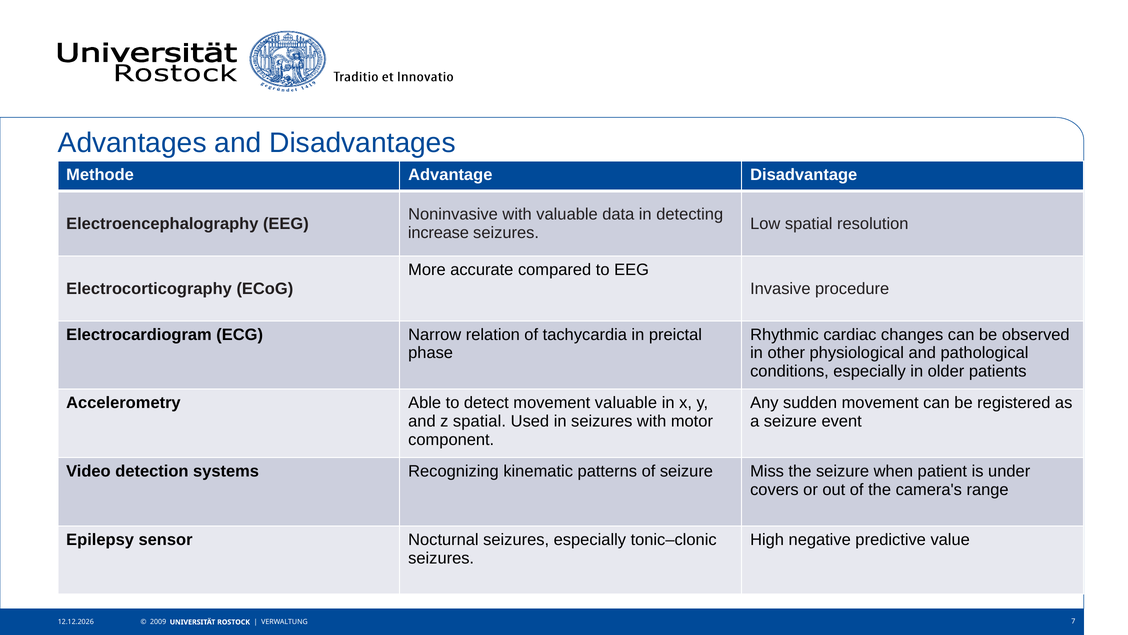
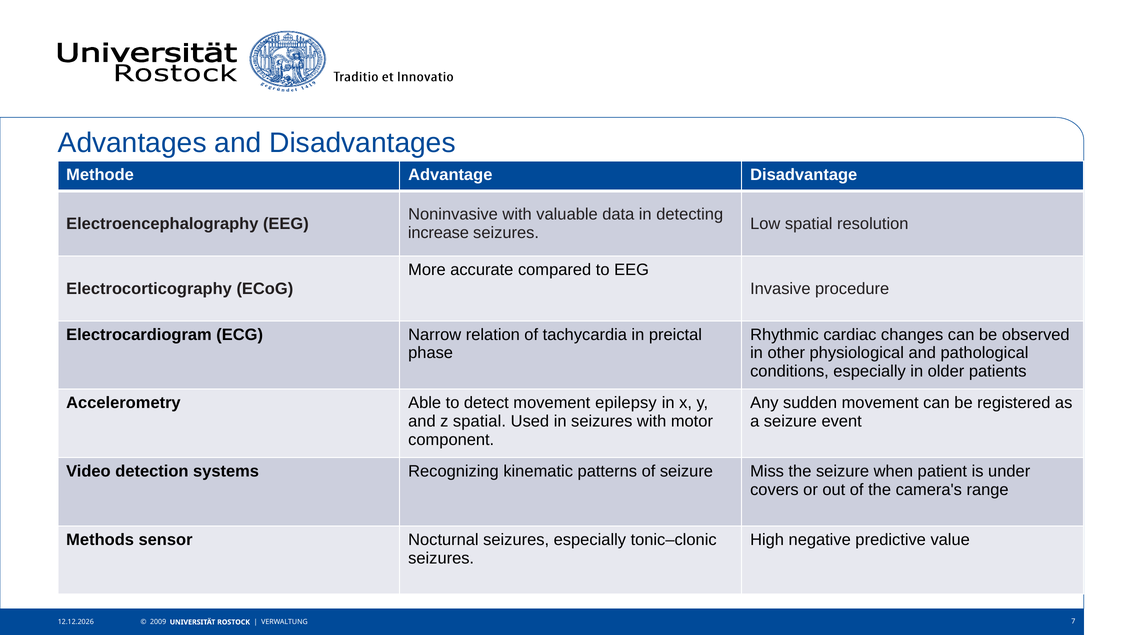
movement valuable: valuable -> epilepsy (626, 403)
Epilepsy: Epilepsy -> Methods (100, 539)
